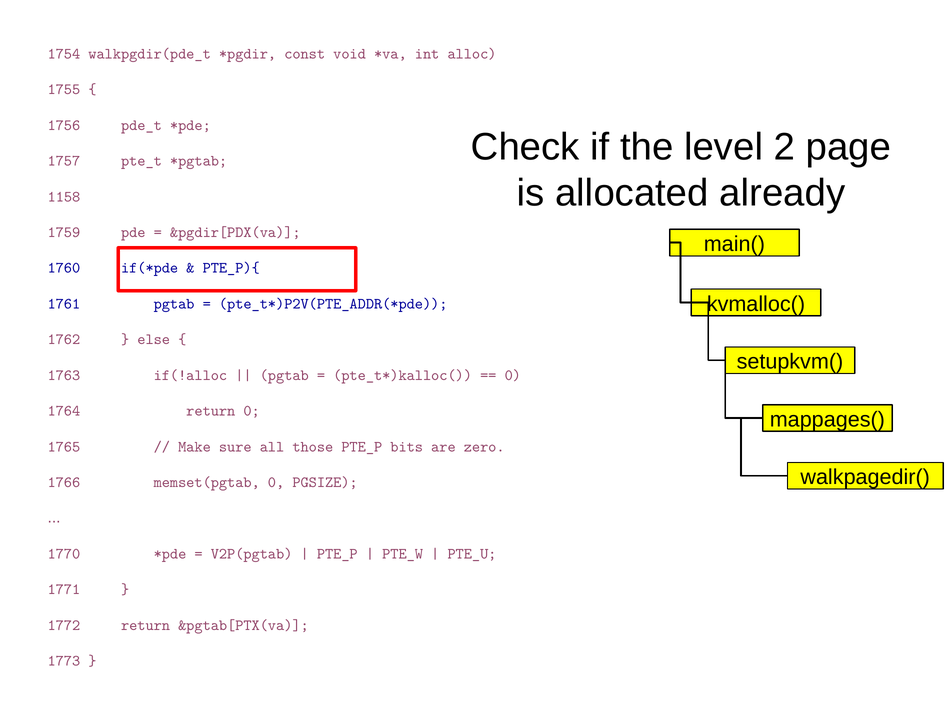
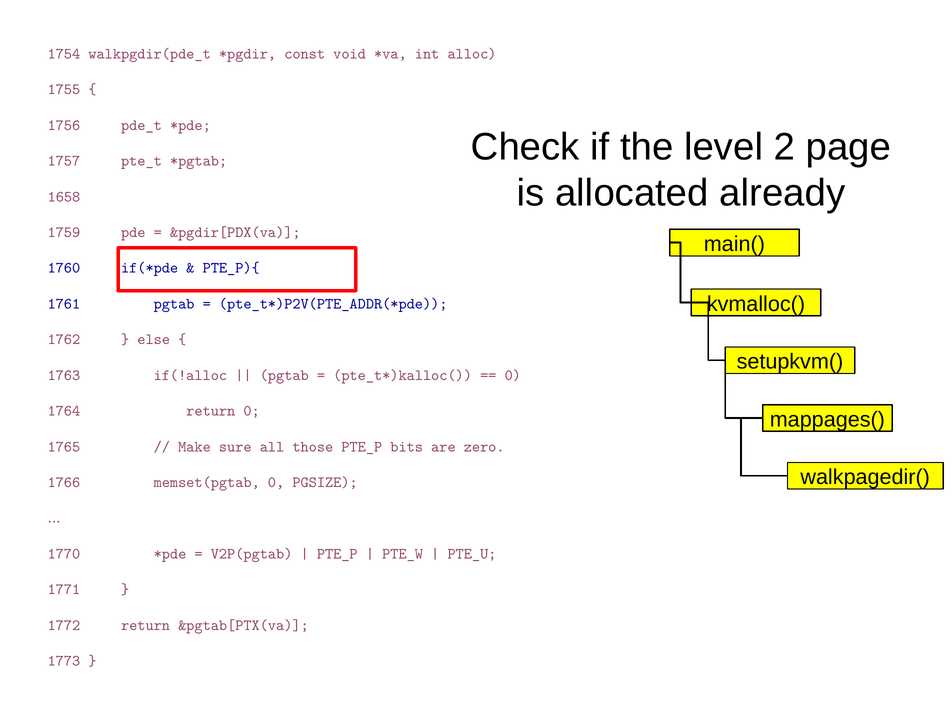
1158: 1158 -> 1658 (64, 196)
